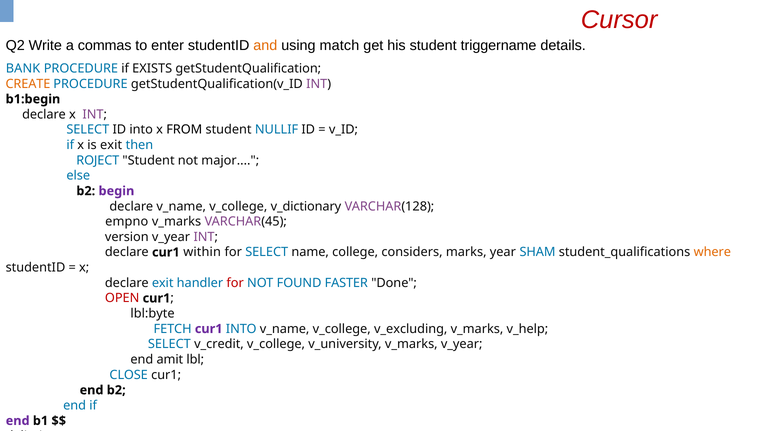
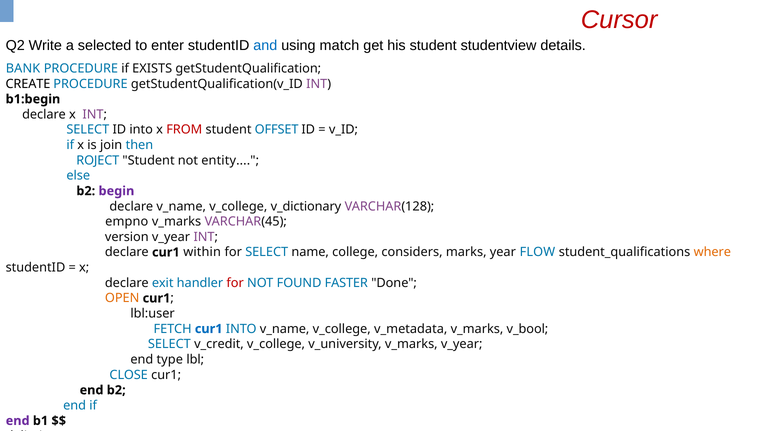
commas: commas -> selected (105, 45)
and colour: orange -> blue (265, 45)
triggername: triggername -> studentview (499, 45)
CREATE colour: orange -> black (28, 84)
FROM colour: black -> red (184, 130)
NULLIF: NULLIF -> OFFSET (277, 130)
is exit: exit -> join (111, 145)
major: major -> entity (230, 160)
SHAM: SHAM -> FLOW (537, 252)
OPEN colour: red -> orange (122, 298)
lbl:byte: lbl:byte -> lbl:user (153, 313)
cur1 colour: purple -> blue (209, 329)
v_excluding: v_excluding -> v_metadata (411, 329)
v_help: v_help -> v_bool (527, 329)
amit: amit -> type (170, 359)
